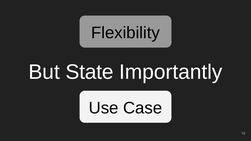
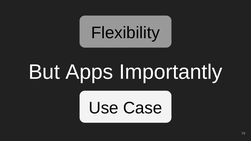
State: State -> Apps (89, 72)
